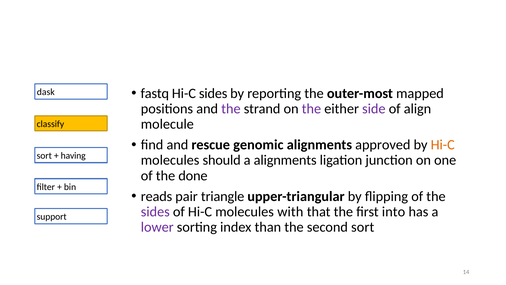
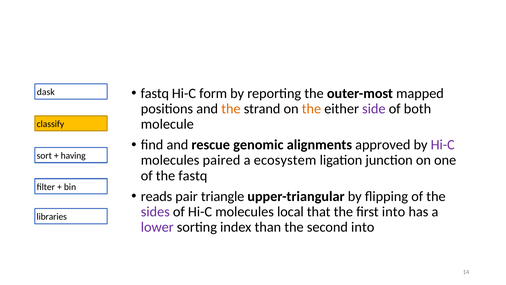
Hi-C sides: sides -> form (213, 93)
the colour: purple -> orange (231, 109)
the colour: purple -> orange (311, 109)
align: align -> both (417, 109)
Hi-C colour: orange -> purple (443, 145)
should: should -> paired (221, 160)
a alignments: alignments -> ecosystem (285, 160)
the done: done -> fastq (193, 175)
with: with -> local (290, 211)
support: support -> libraries (52, 217)
second sort: sort -> into (363, 227)
